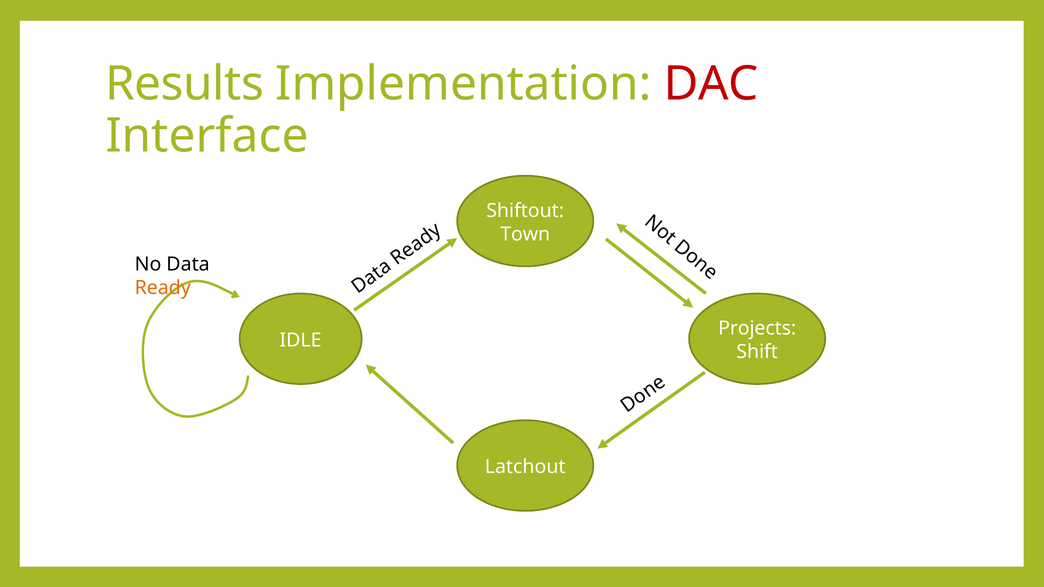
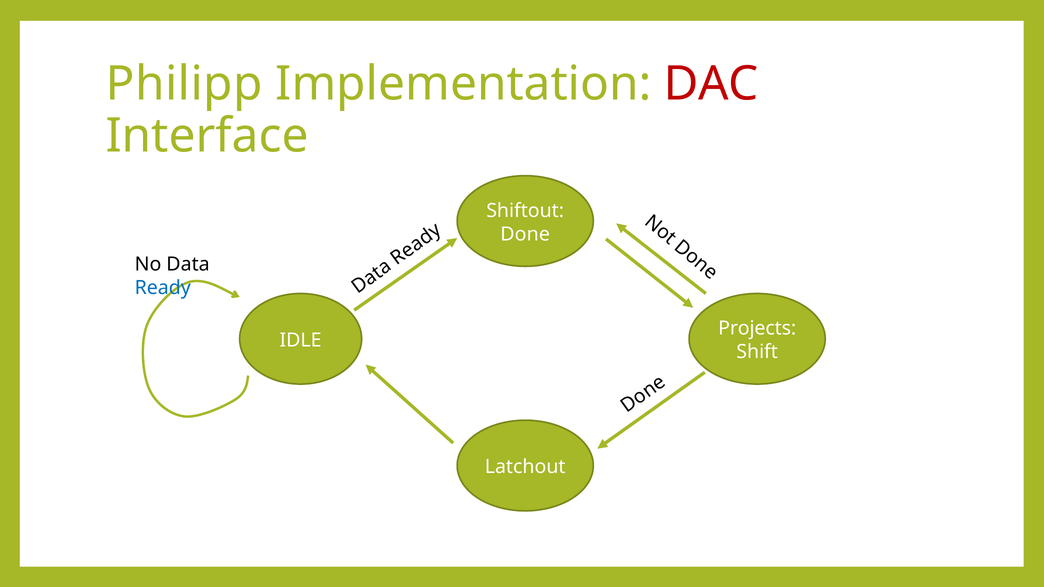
Results: Results -> Philipp (184, 84)
Town: Town -> Done (525, 234)
Ready colour: orange -> blue (163, 288)
